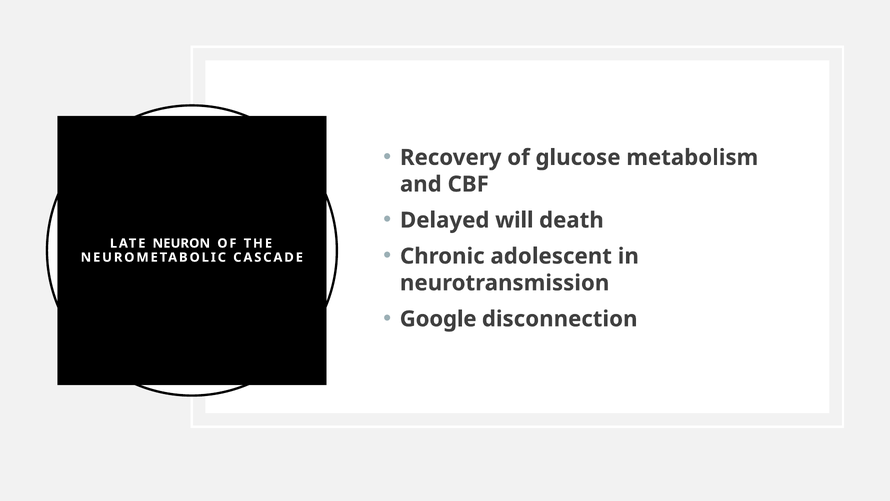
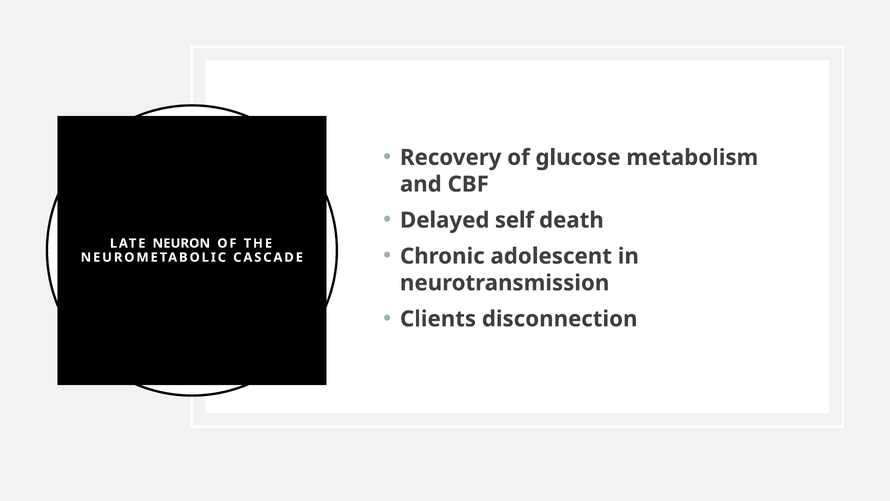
will: will -> self (514, 220)
Google: Google -> Clients (438, 319)
